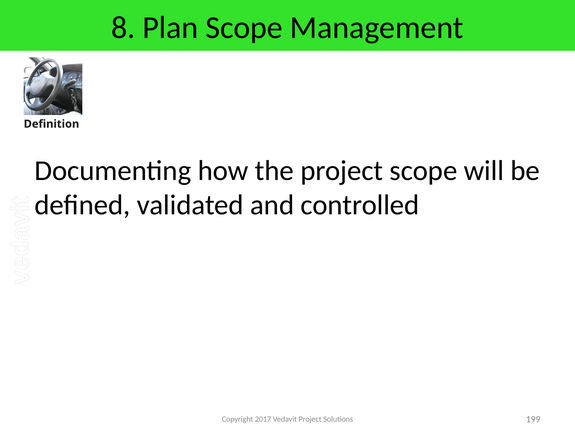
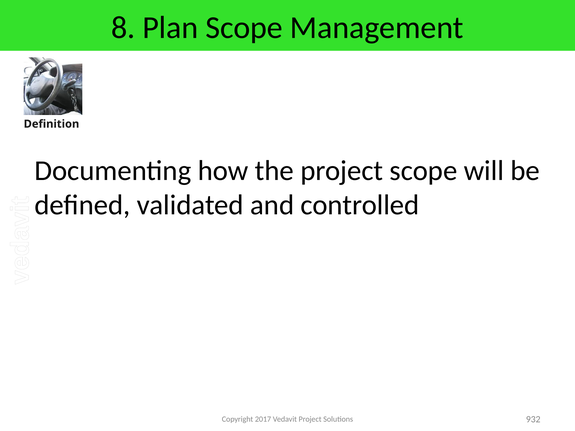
199: 199 -> 932 (533, 420)
